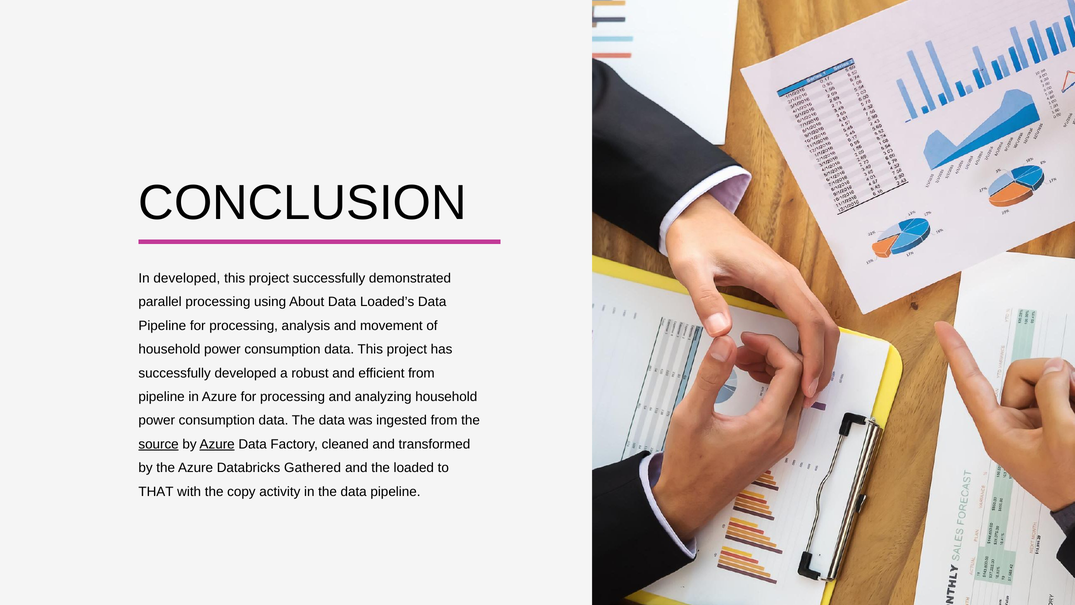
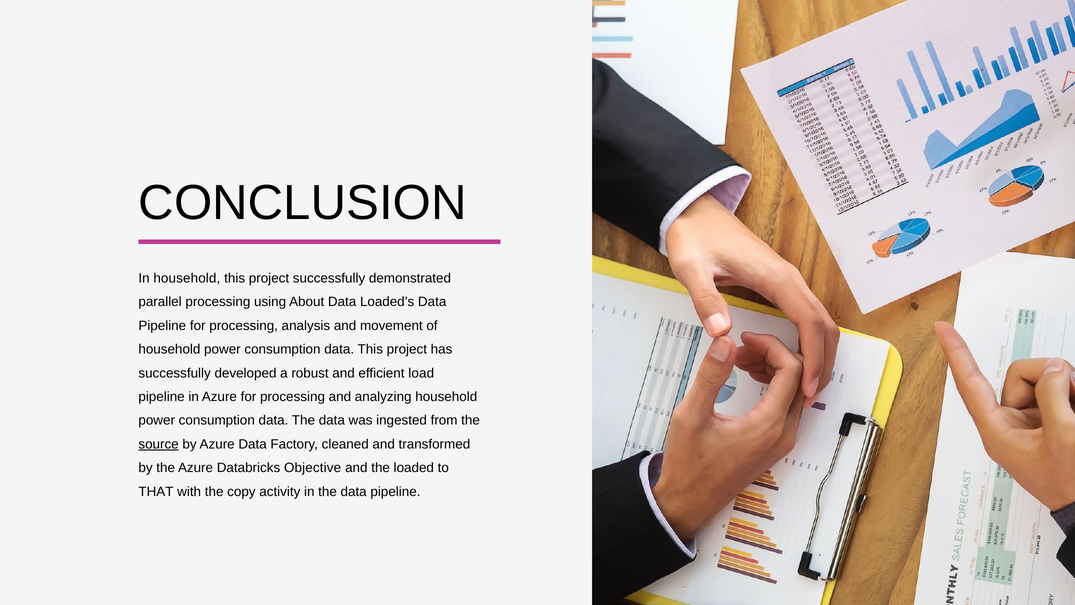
In developed: developed -> household (187, 278)
efficient from: from -> load (421, 373)
Azure underline: present -> none (217, 444)
Gathered: Gathered -> Objective (313, 468)
